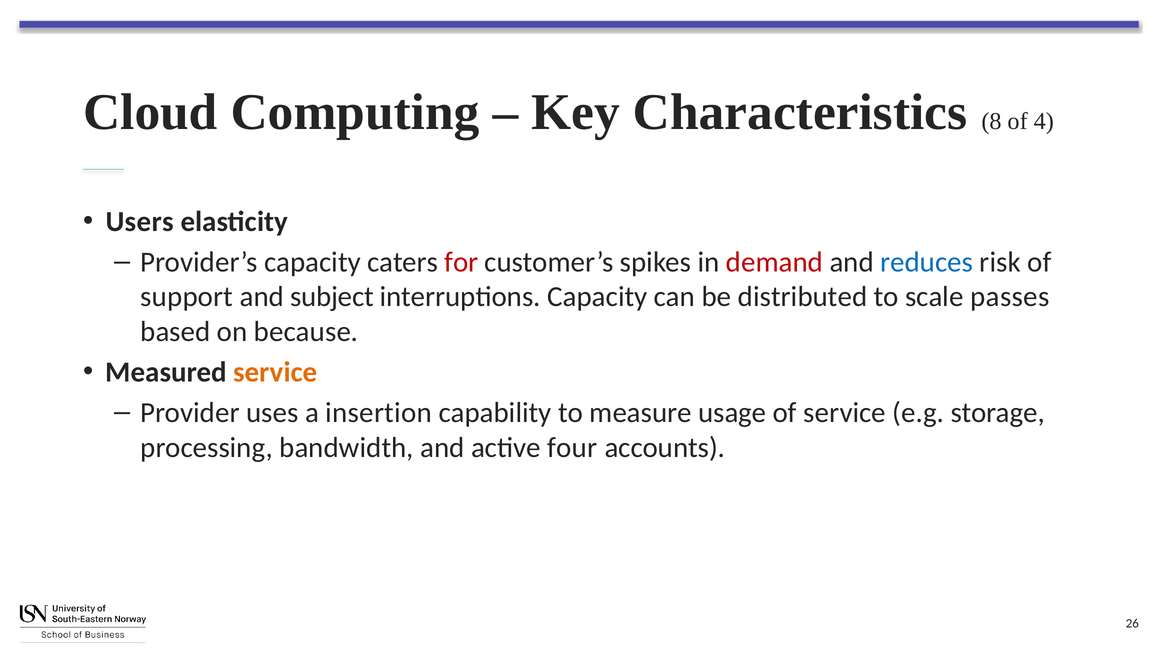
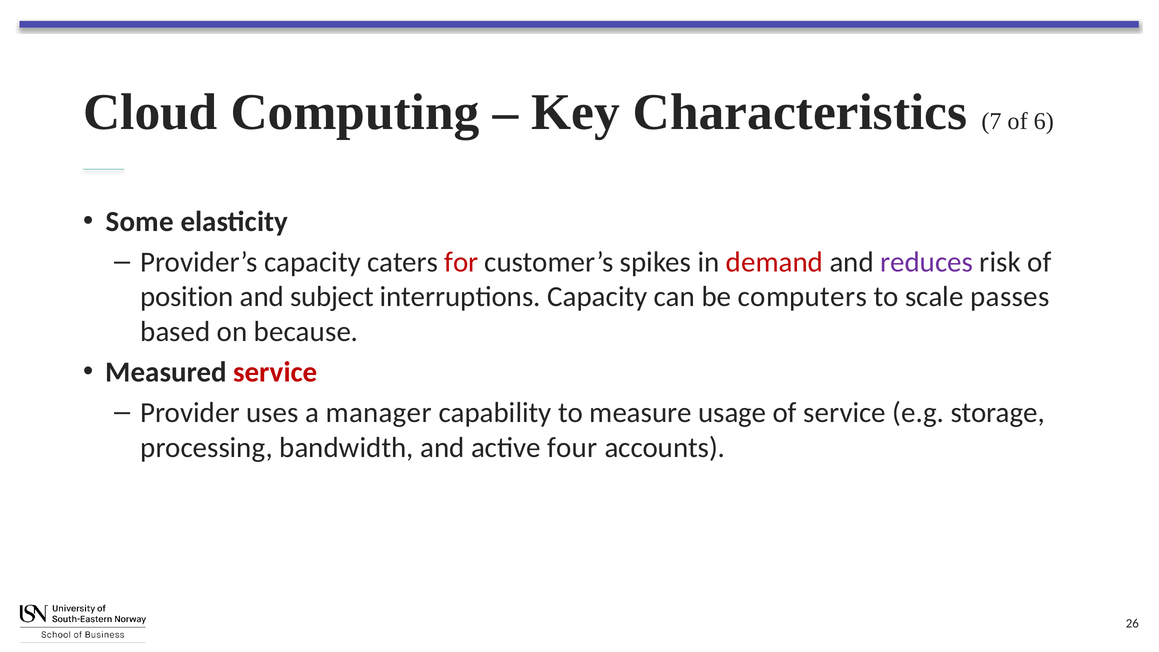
8: 8 -> 7 (991, 121)
4: 4 -> 6 (1044, 121)
Users: Users -> Some (140, 222)
reduces colour: blue -> purple (927, 262)
support: support -> position (187, 297)
distributed: distributed -> computers (802, 297)
service colour: orange -> red (275, 372)
insertion: insertion -> manager (379, 413)
